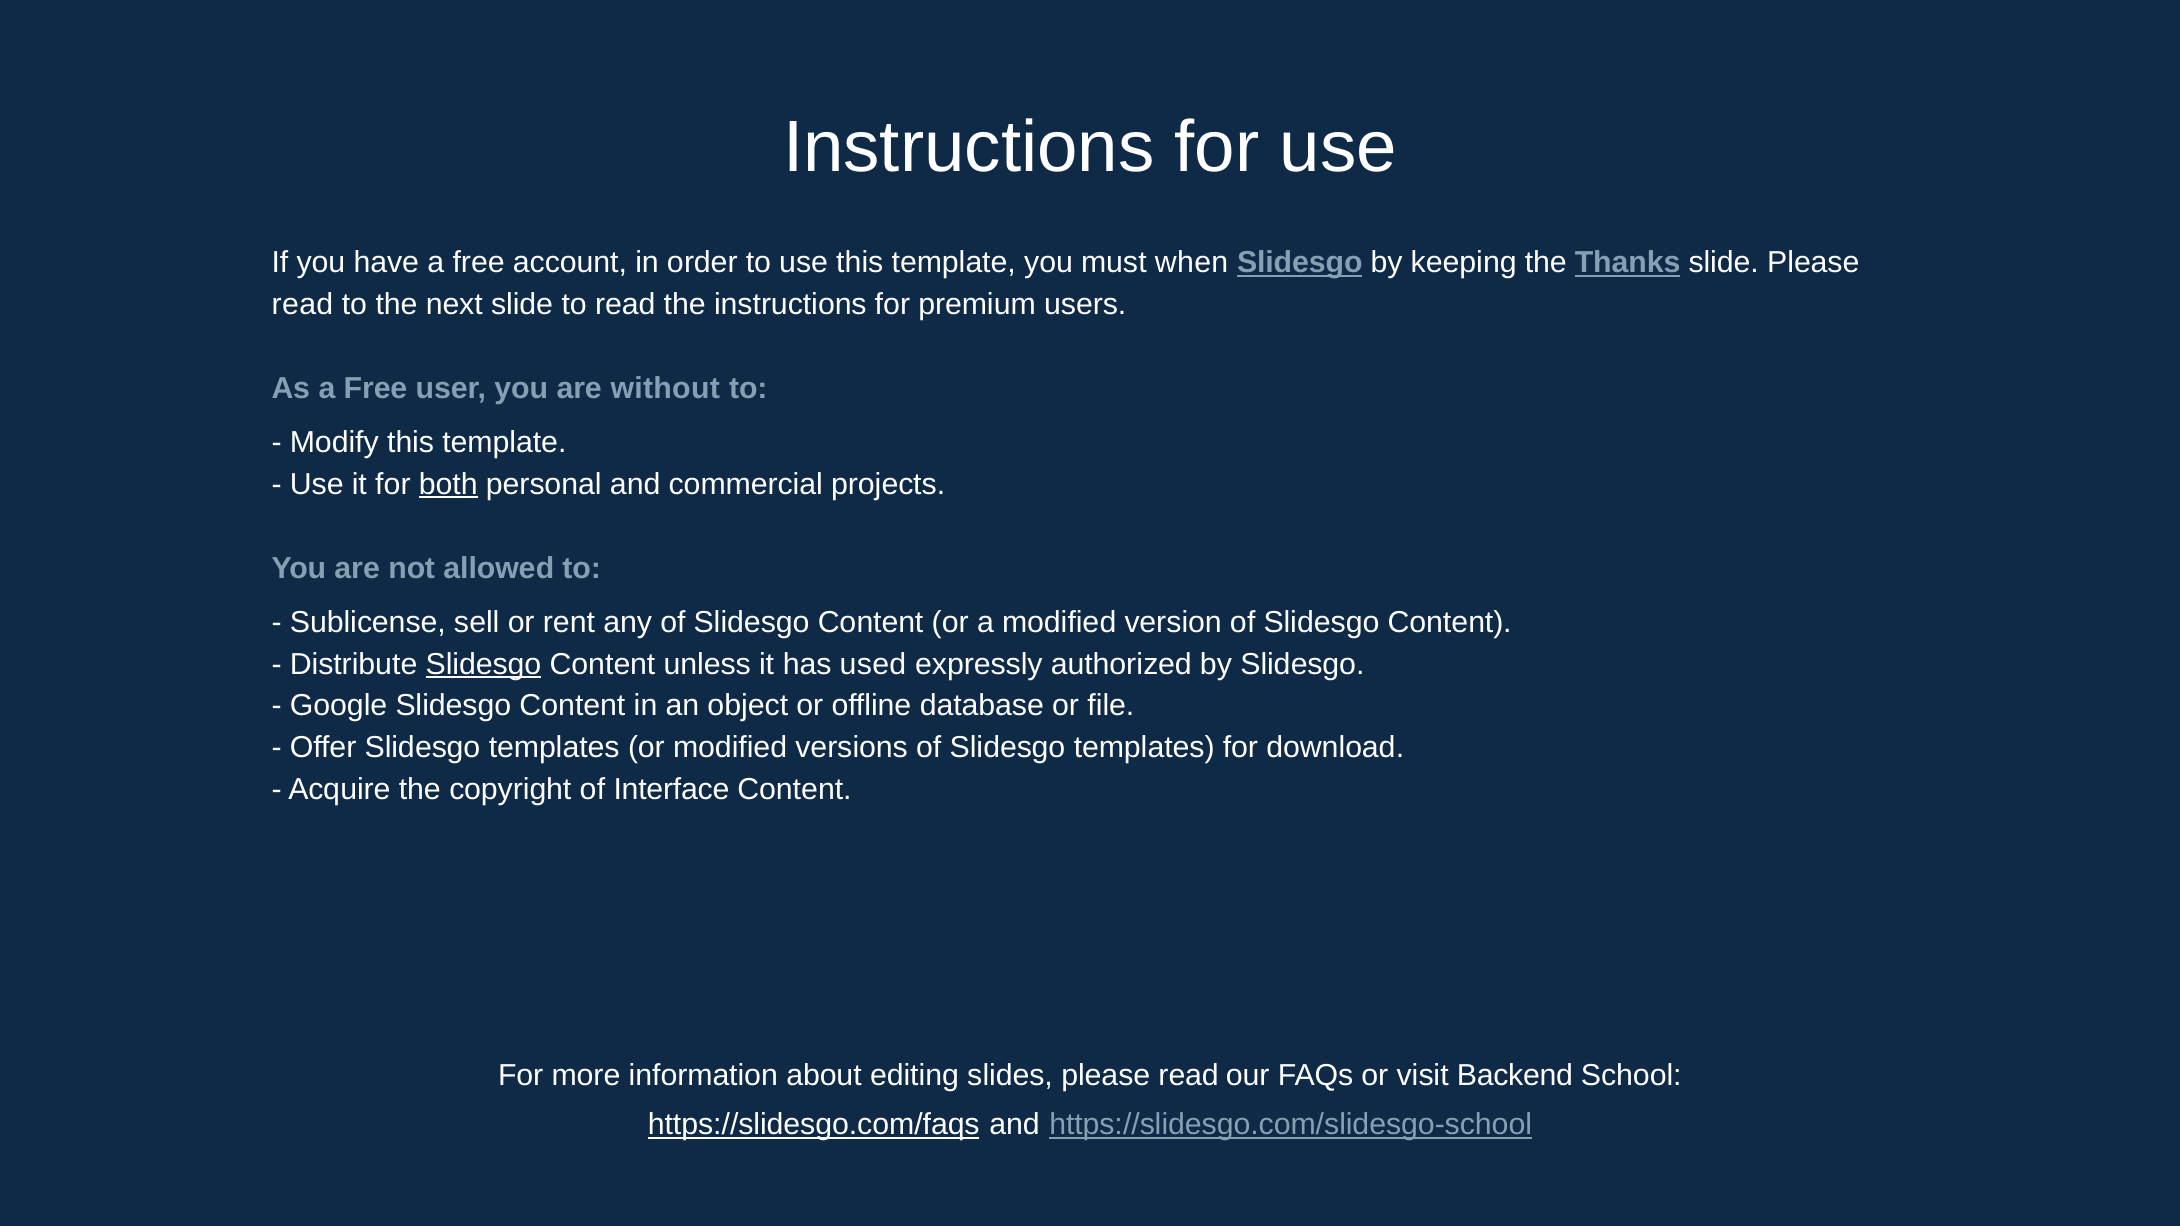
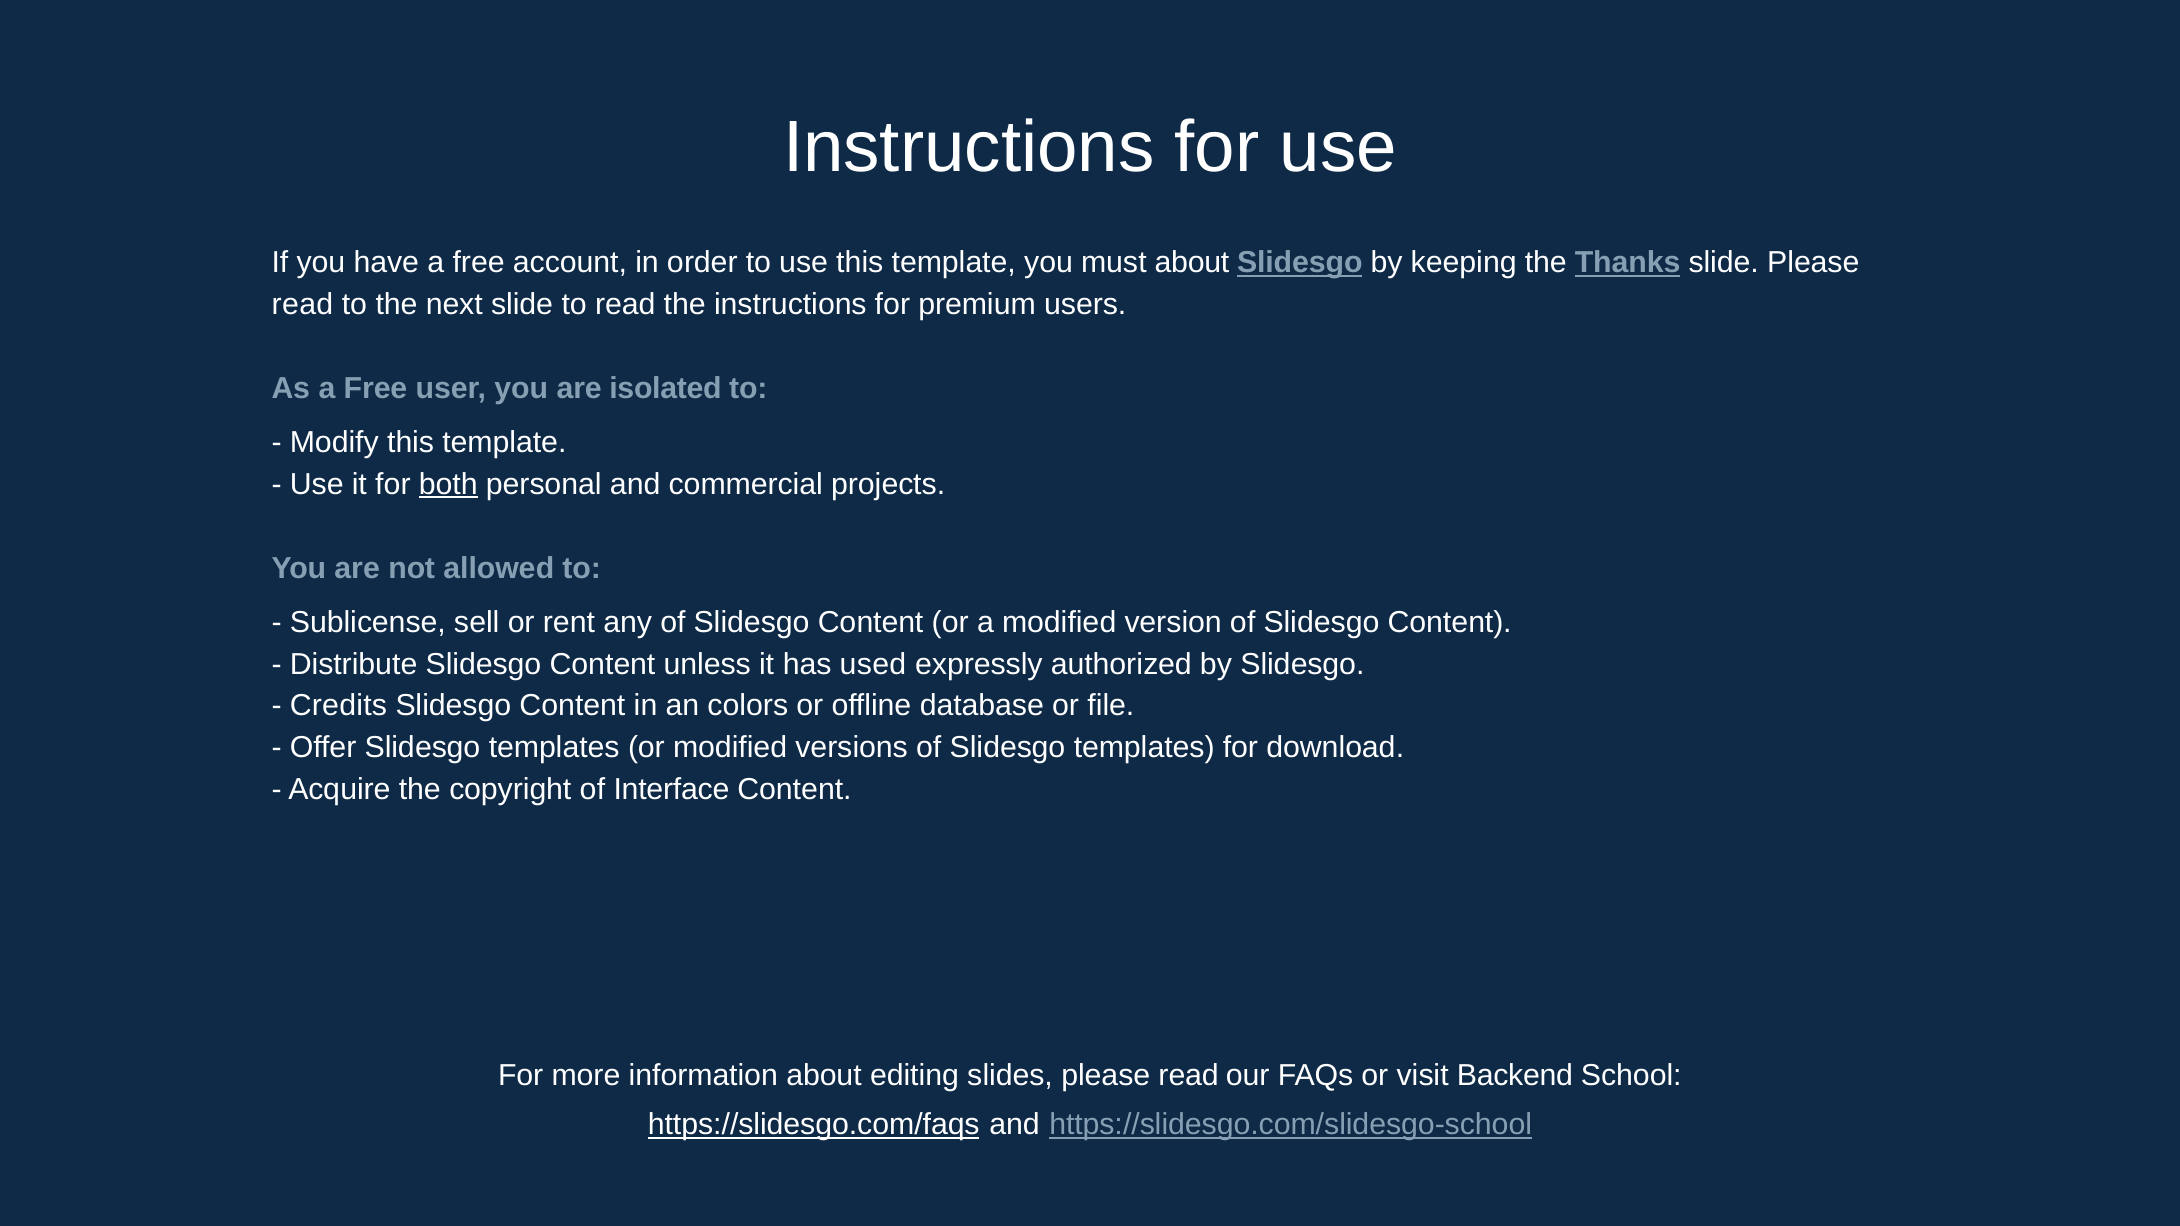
must when: when -> about (1192, 263)
without: without -> isolated (666, 389)
Slidesgo underline: present -> none (483, 664)
Google: Google -> Credits (338, 706)
object: object -> colors (748, 706)
